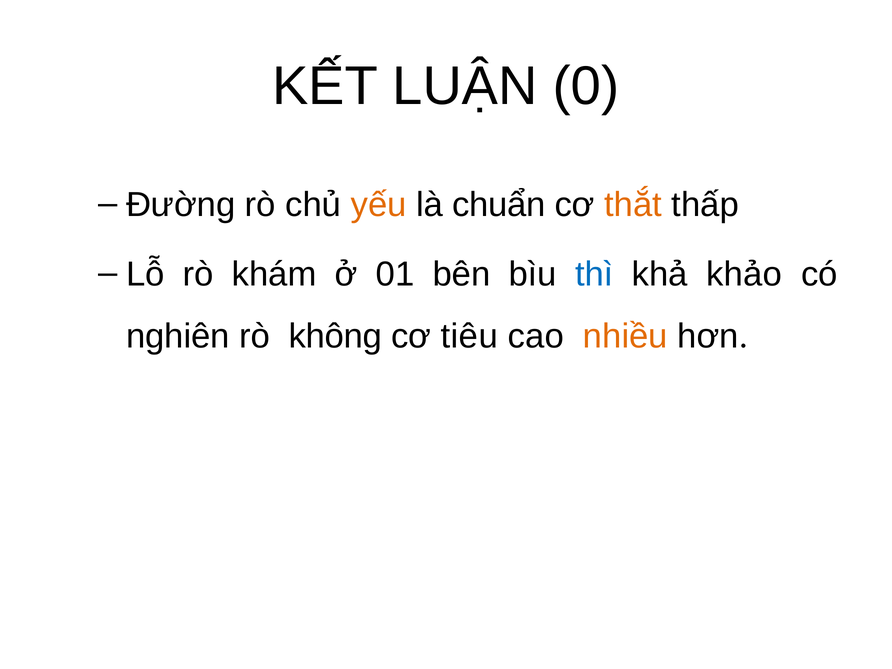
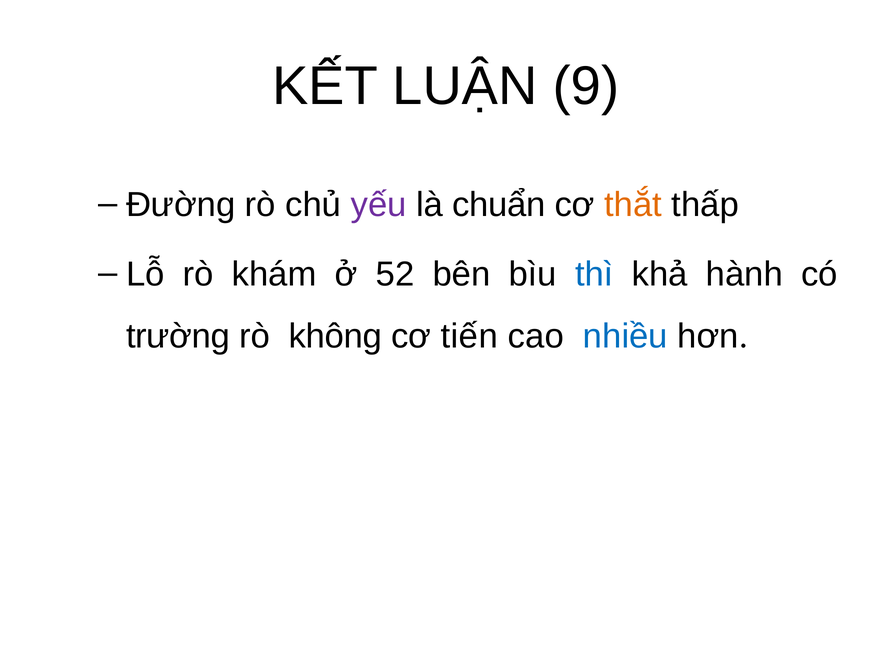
0: 0 -> 9 (586, 86)
yếu colour: orange -> purple (379, 205)
01: 01 -> 52 (395, 274)
khảo: khảo -> hành (744, 274)
nghiên: nghiên -> trường (178, 337)
tiêu: tiêu -> tiến (469, 337)
nhiều colour: orange -> blue (625, 337)
